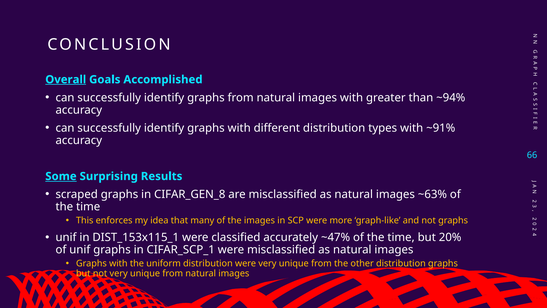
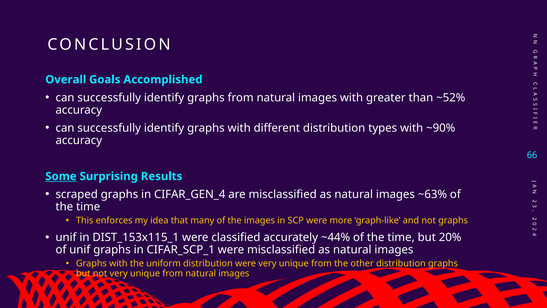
Overall underline: present -> none (66, 79)
~94%: ~94% -> ~52% (451, 97)
~91%: ~91% -> ~90% (441, 128)
CIFAR_GEN_8: CIFAR_GEN_8 -> CIFAR_GEN_4 (190, 194)
~47%: ~47% -> ~44% (336, 237)
